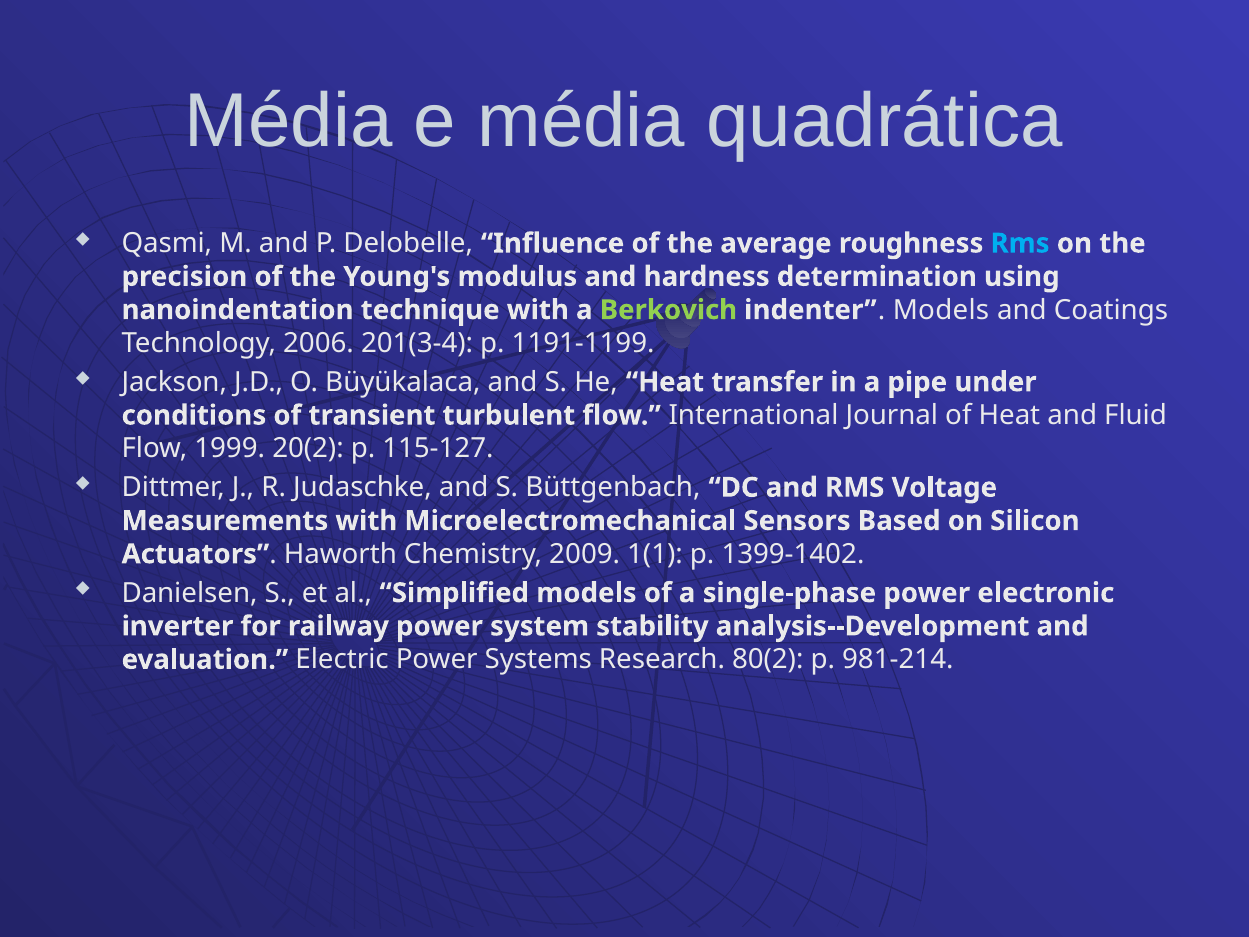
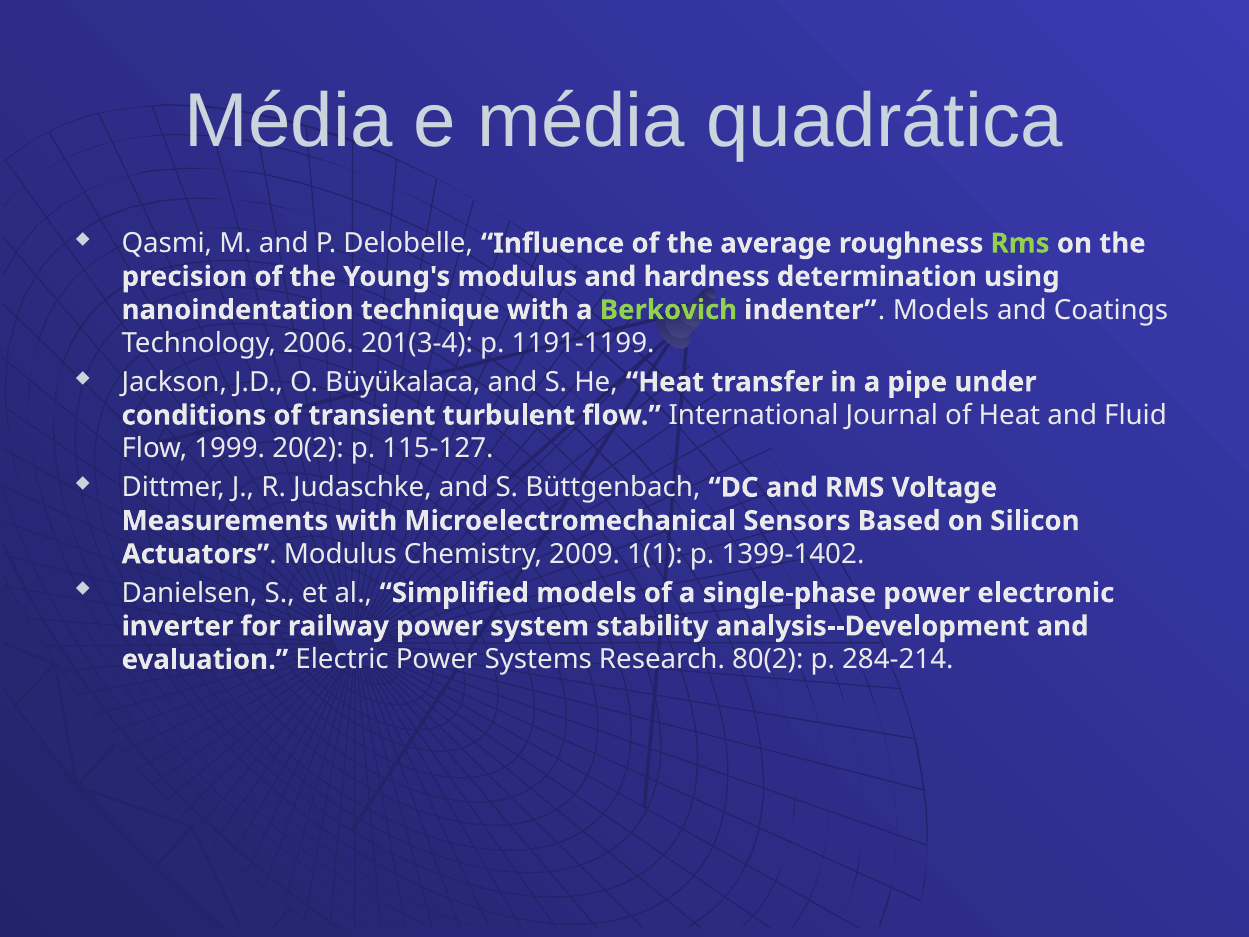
Rms colour: light blue -> light green (1020, 243)
Actuators Haworth: Haworth -> Modulus (340, 554)
981-214: 981-214 -> 284-214 (898, 659)
